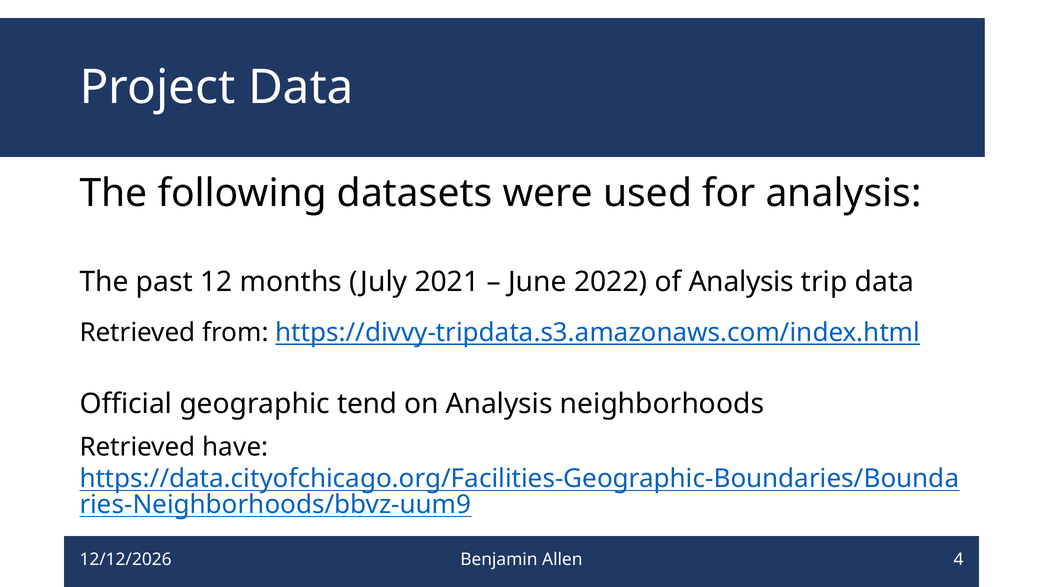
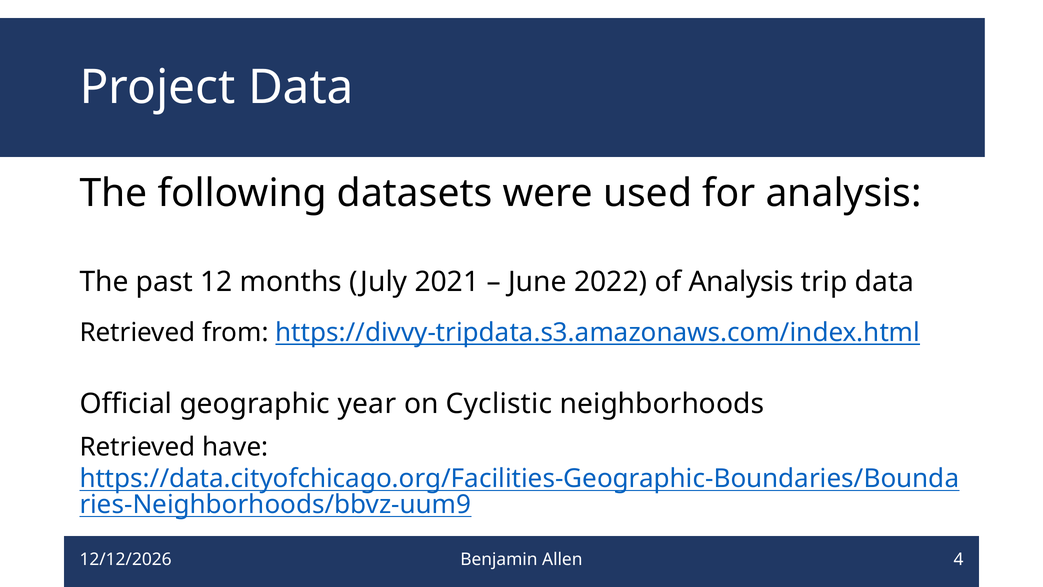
tend: tend -> year (367, 404)
on Analysis: Analysis -> Cyclistic (499, 404)
